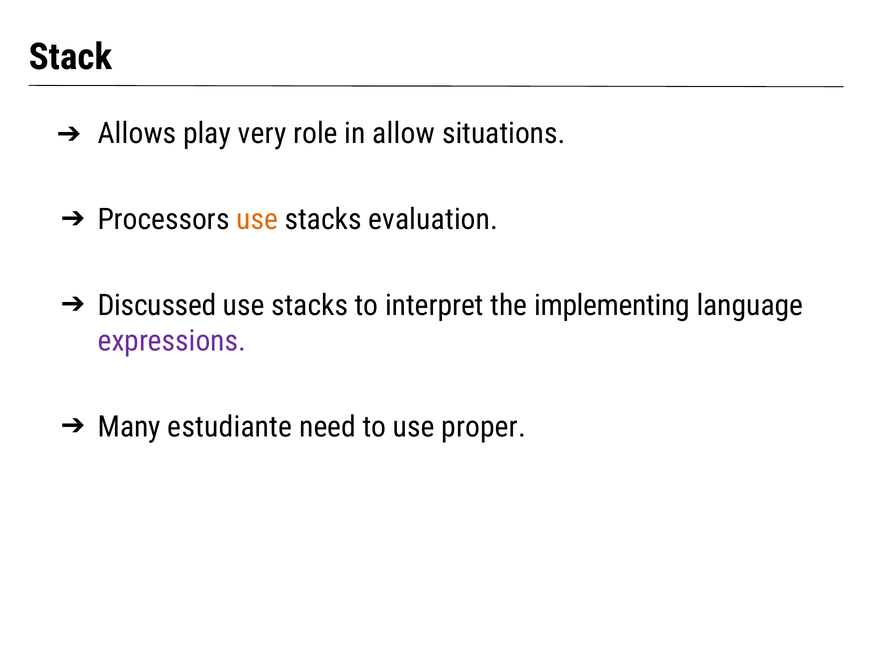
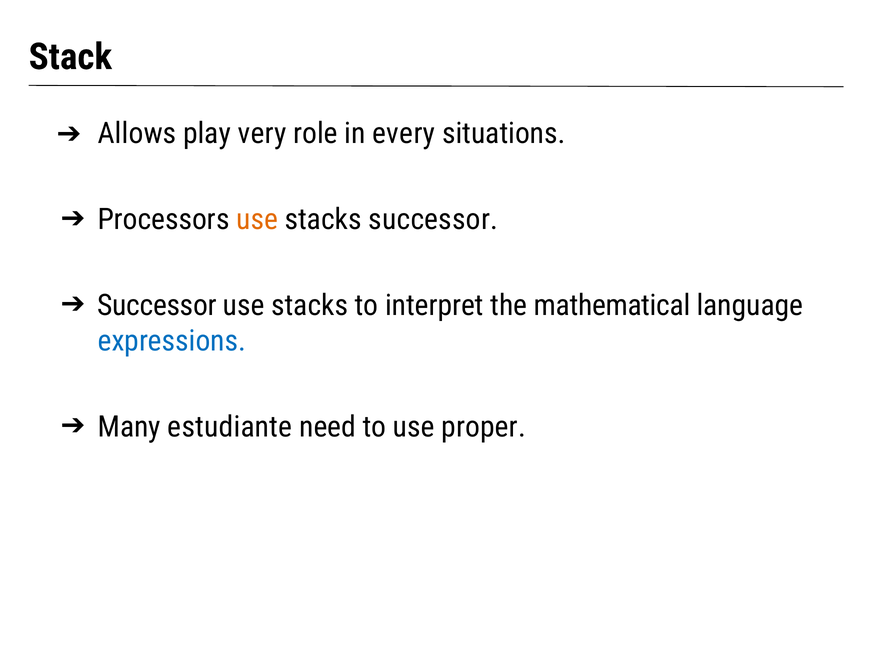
allow: allow -> every (404, 134)
stacks evaluation: evaluation -> successor (433, 220)
Discussed: Discussed -> Successor (157, 305)
implementing: implementing -> mathematical (612, 305)
expressions colour: purple -> blue (172, 341)
